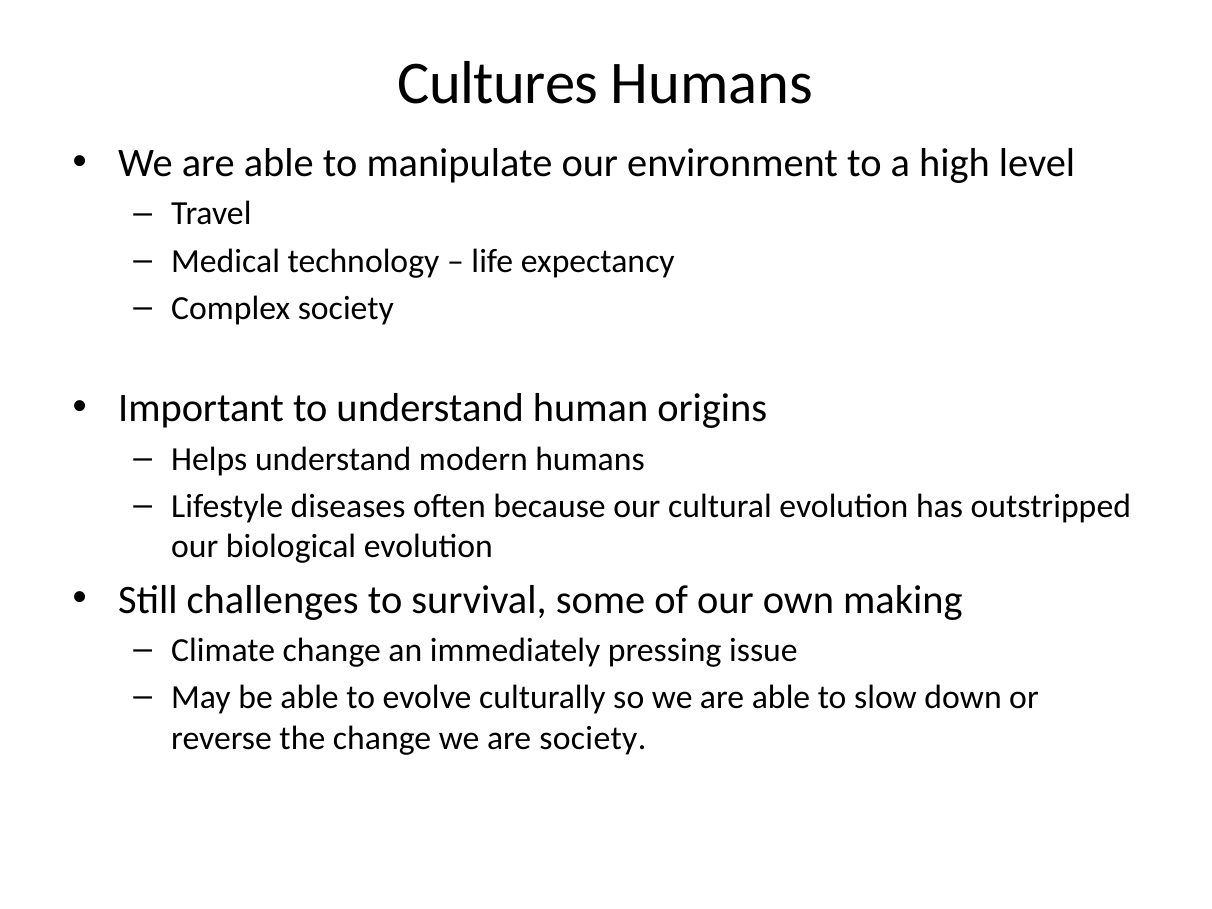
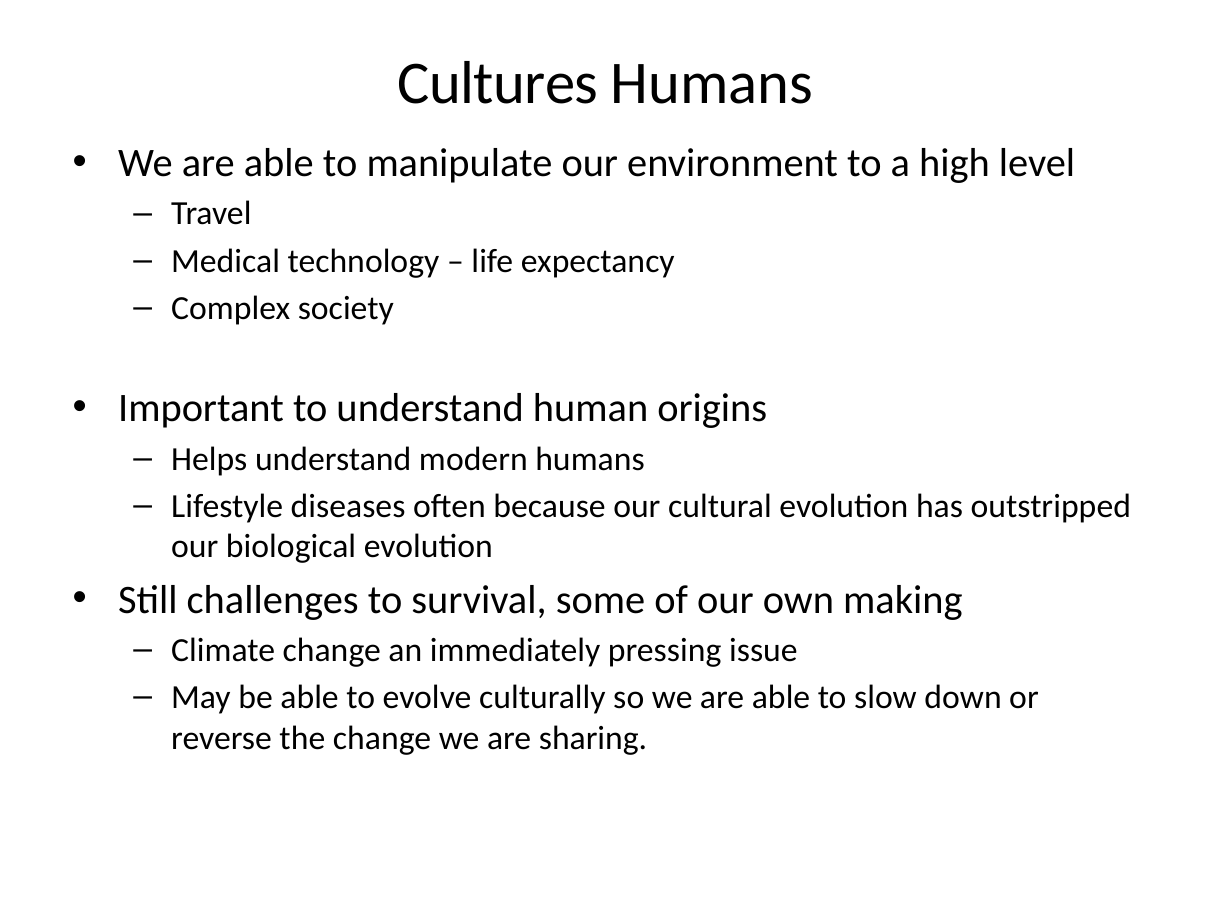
are society: society -> sharing (593, 738)
